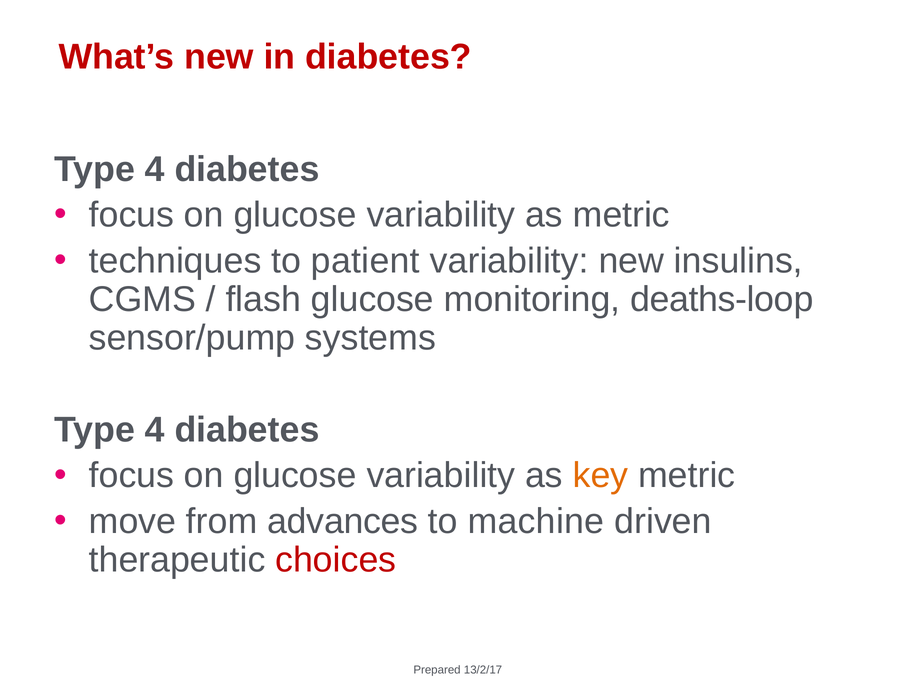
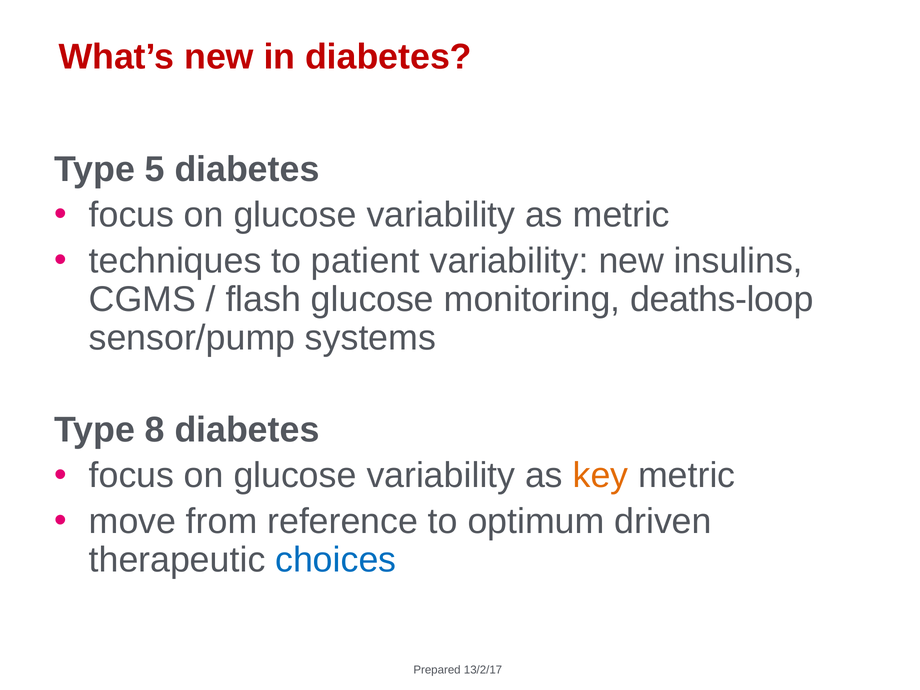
4: 4 -> 5 (155, 169)
4: 4 -> 8 (155, 430)
advances: advances -> reference (343, 521)
machine: machine -> optimum (536, 521)
choices colour: red -> blue (336, 560)
